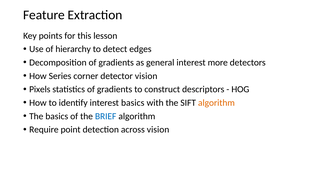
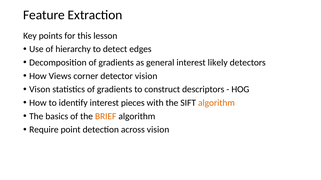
more: more -> likely (218, 63)
Series: Series -> Views (60, 76)
Pixels: Pixels -> Vison (40, 90)
interest basics: basics -> pieces (133, 103)
BRIEF colour: blue -> orange (106, 117)
